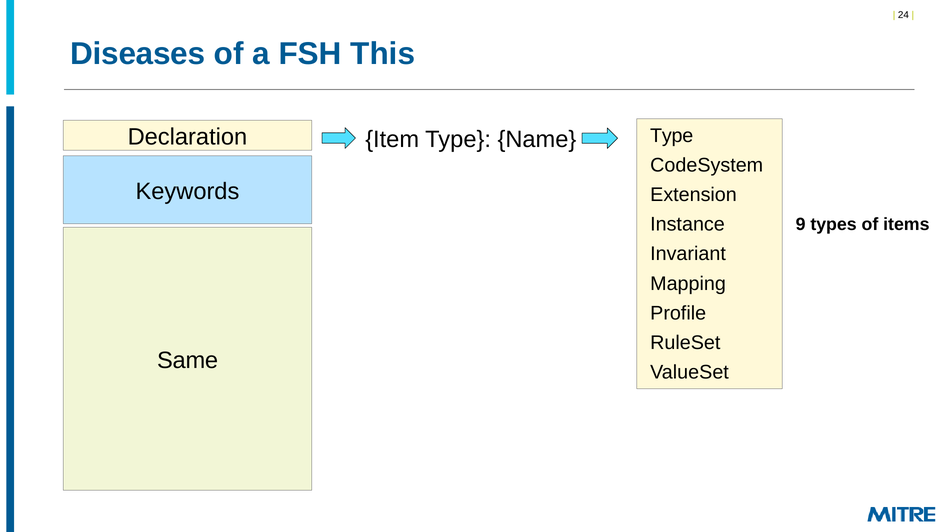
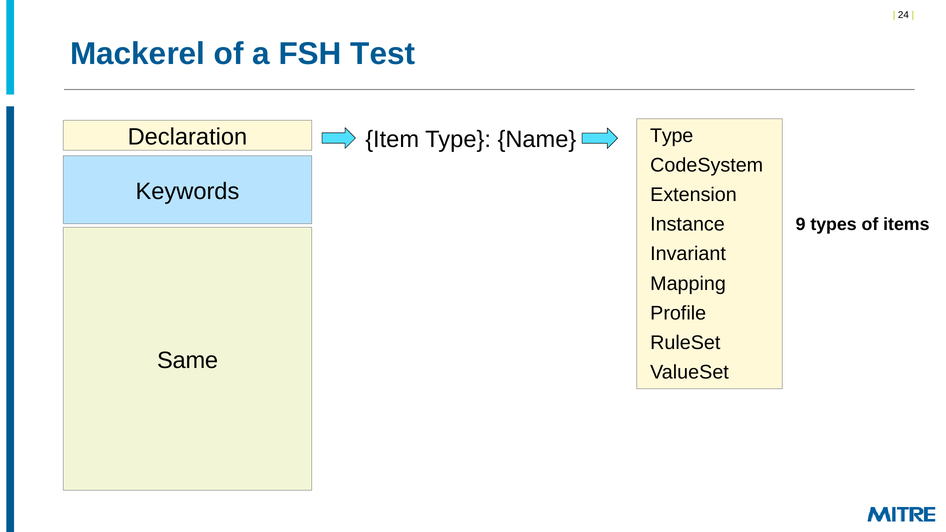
Diseases: Diseases -> Mackerel (138, 54)
This: This -> Test (383, 54)
